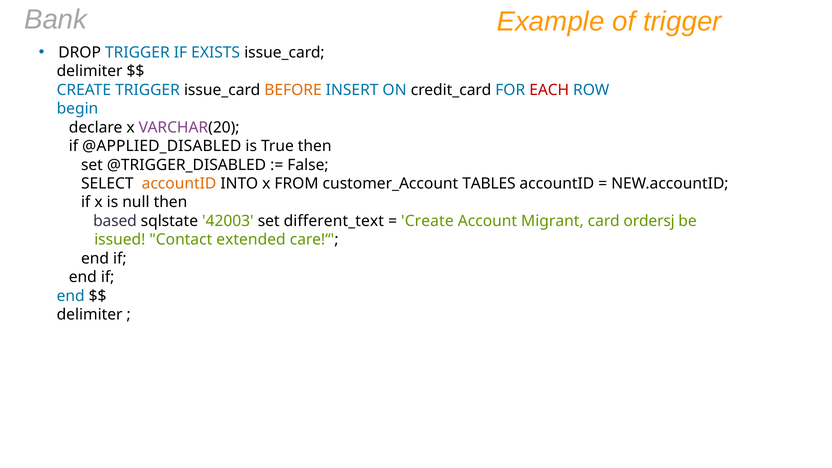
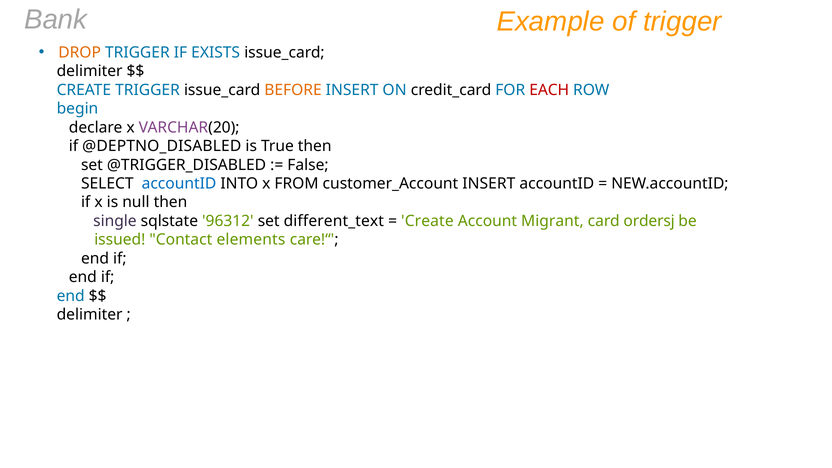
DROP colour: black -> orange (80, 53)
@APPLIED_DISABLED: @APPLIED_DISABLED -> @DEPTNO_DISABLED (162, 146)
accountID colour: orange -> blue (179, 184)
customer_Account TABLES: TABLES -> INSERT (489, 184)
based: based -> single (115, 221)
42003: 42003 -> 96312 (228, 221)
extended: extended -> elements (251, 240)
